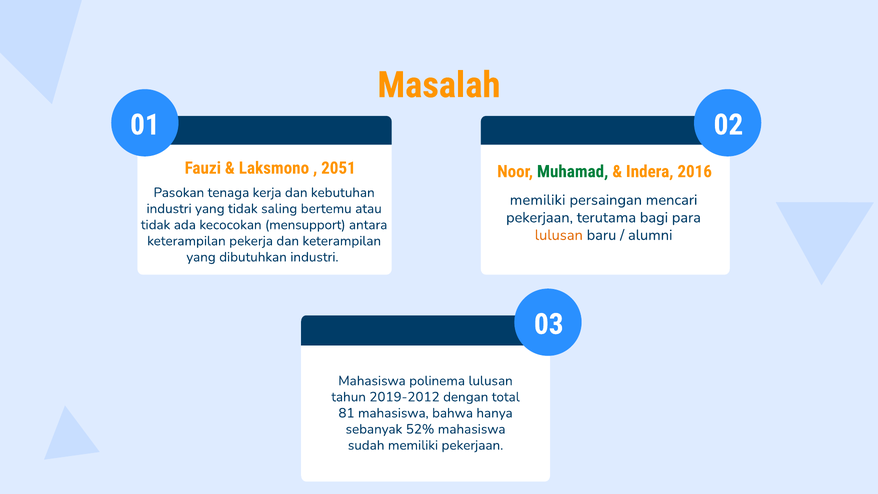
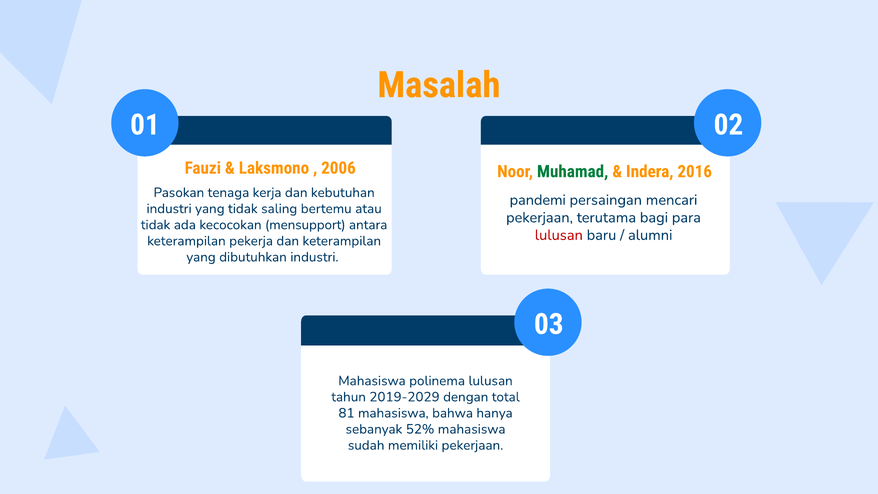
2051: 2051 -> 2006 (338, 168)
memiliki: memiliki -> pandemi (538, 200)
lulusan colour: orange -> red (559, 235)
2019-2012: 2019-2012 -> 2019-2029 (404, 397)
